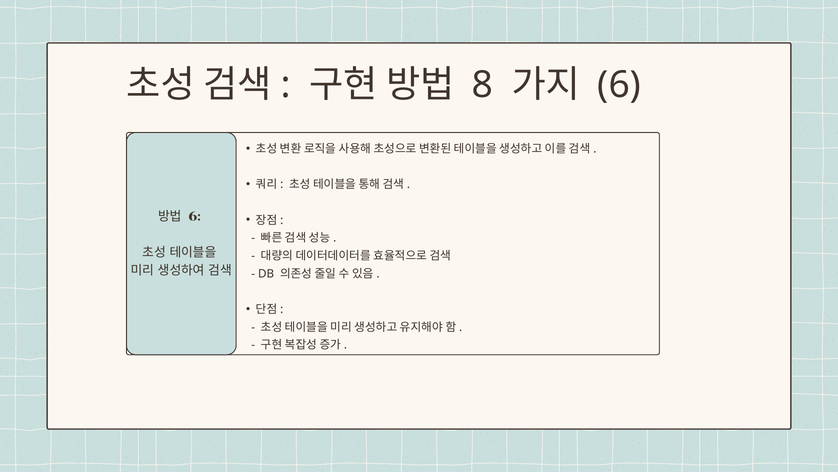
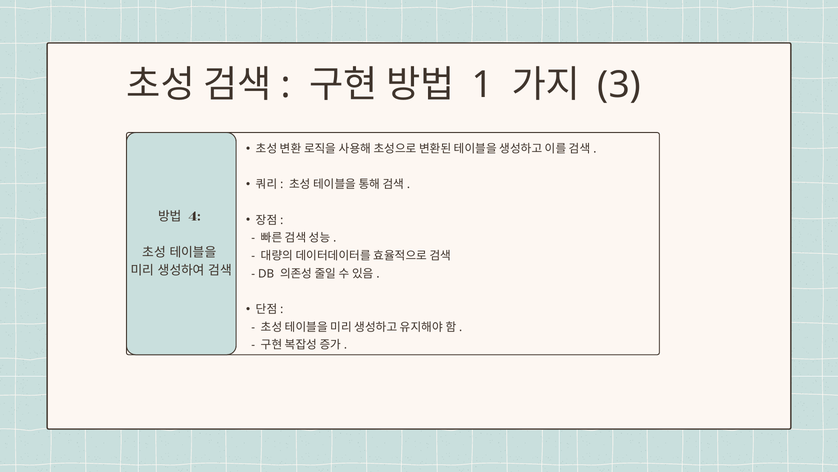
8: 8 -> 1 (482, 85)
6: 6 -> 3 (619, 85)
6: 6 -> 4 (195, 216)
